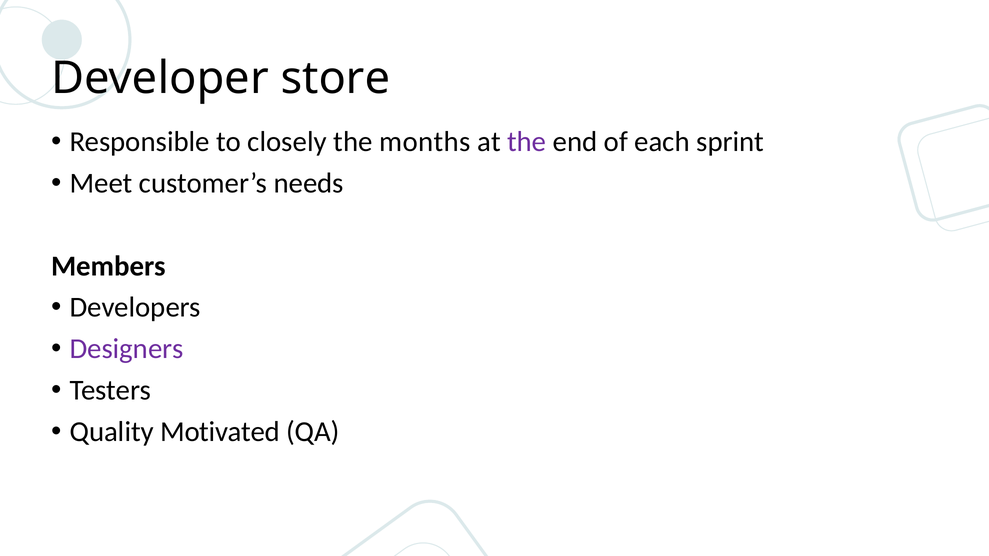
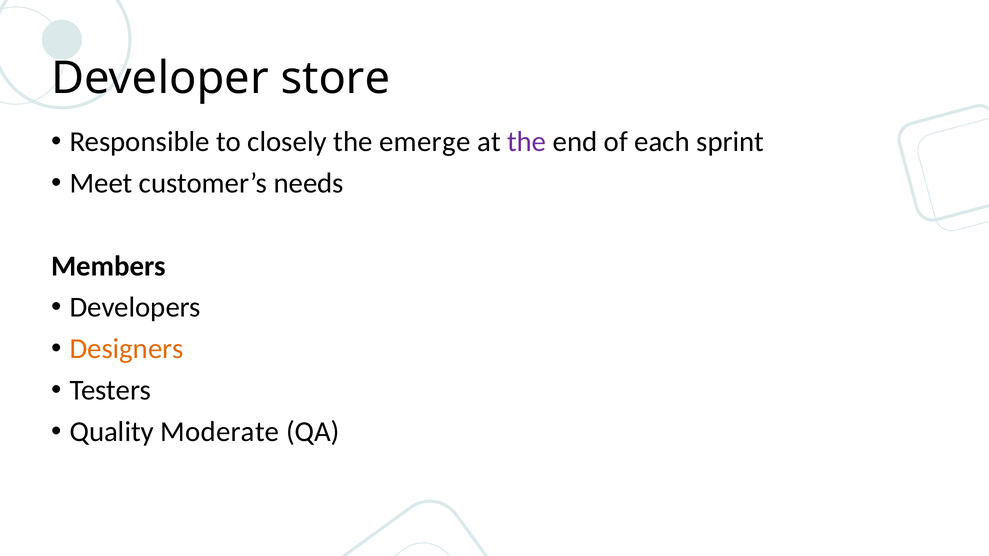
months: months -> emerge (425, 142)
Designers colour: purple -> orange (127, 349)
Motivated: Motivated -> Moderate (220, 432)
